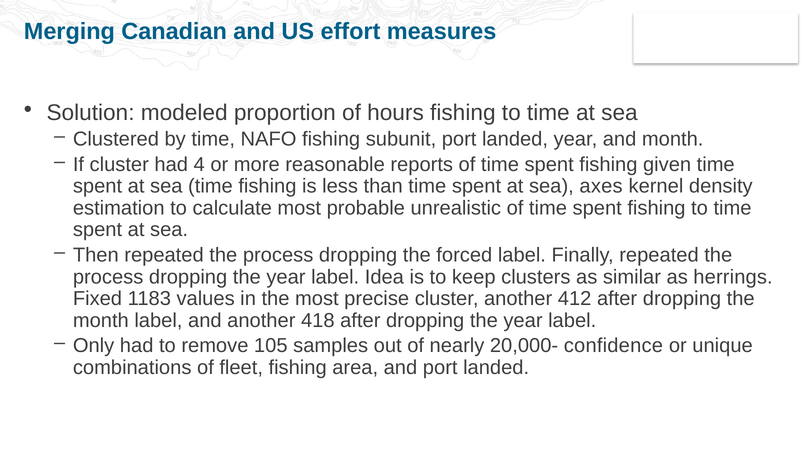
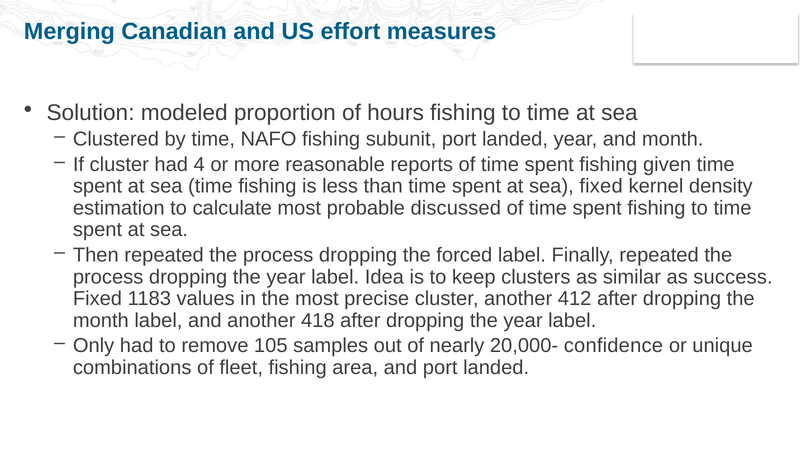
sea axes: axes -> fixed (601, 186)
unrealistic: unrealistic -> discussed (456, 208)
herrings: herrings -> success (733, 277)
